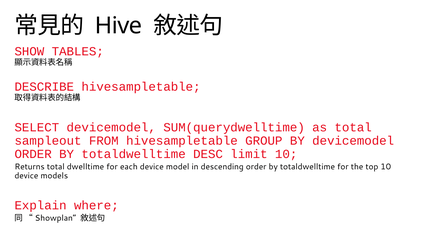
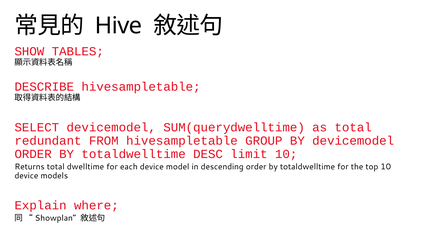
sampleout: sampleout -> redundant (48, 141)
